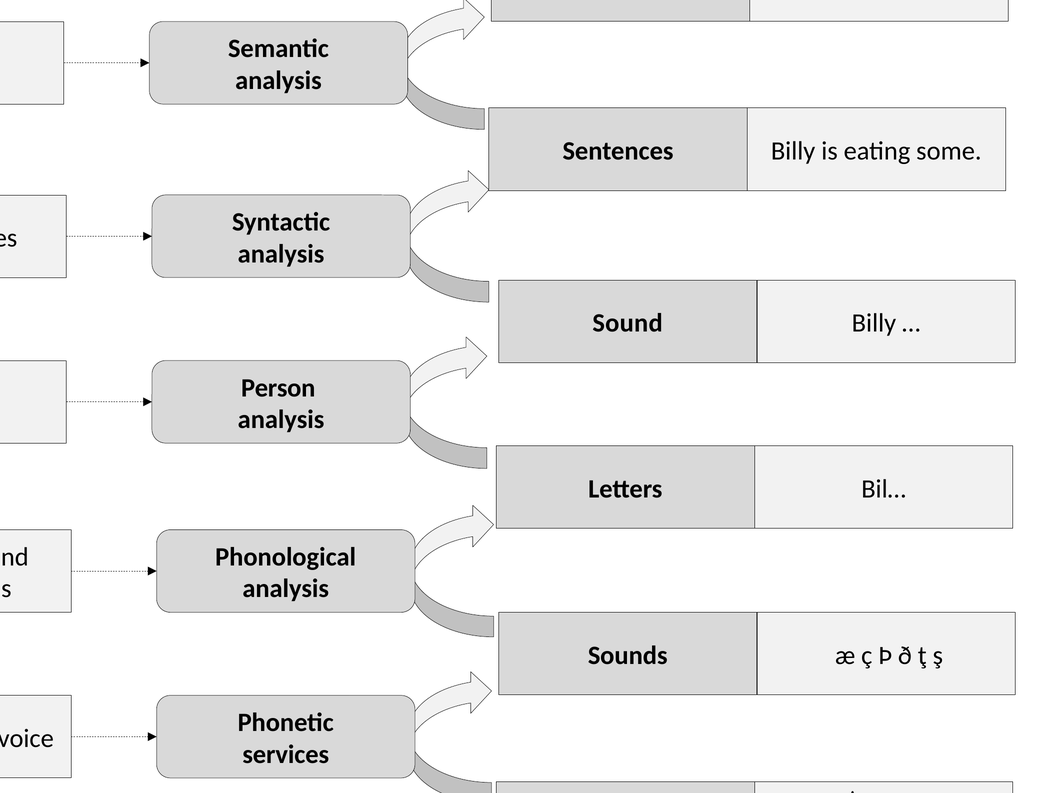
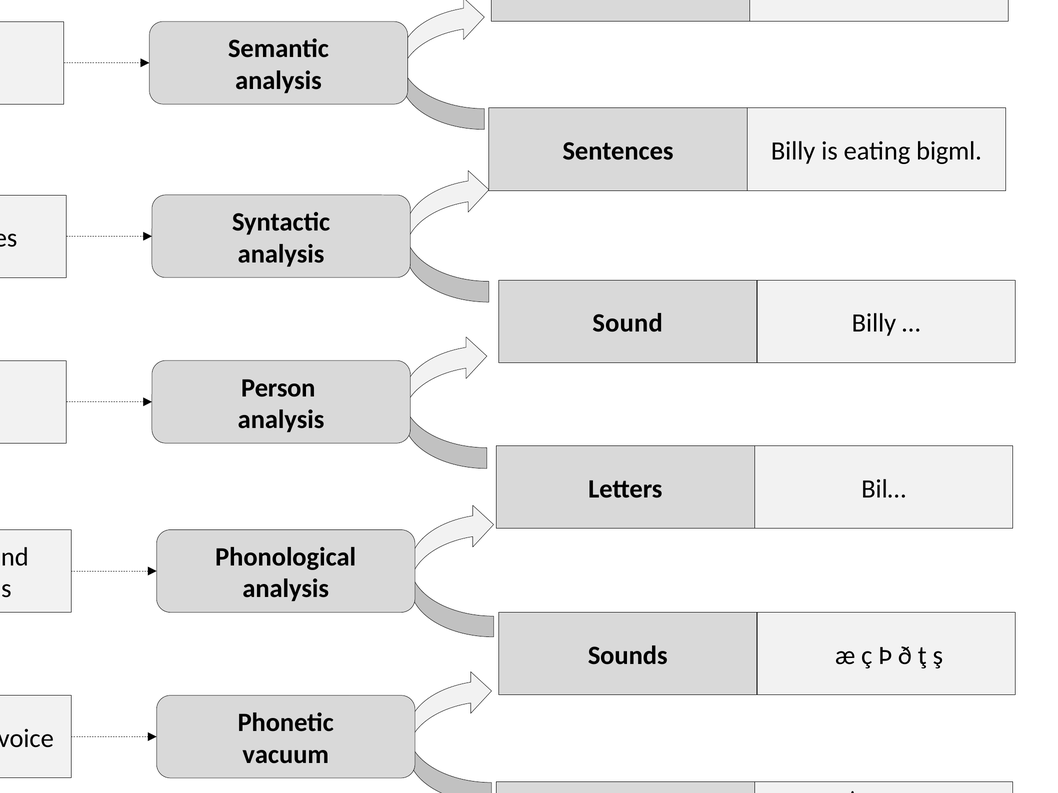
some: some -> bigml (949, 151)
services: services -> vacuum (286, 755)
